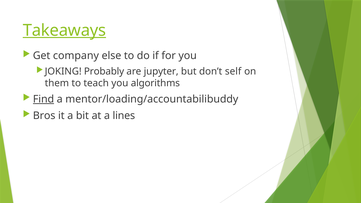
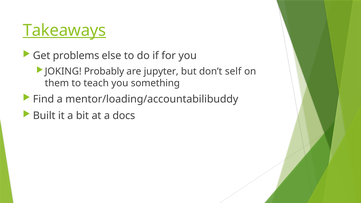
company: company -> problems (76, 56)
algorithms: algorithms -> something (155, 83)
Find underline: present -> none (43, 99)
Bros: Bros -> Built (44, 116)
lines: lines -> docs (124, 116)
